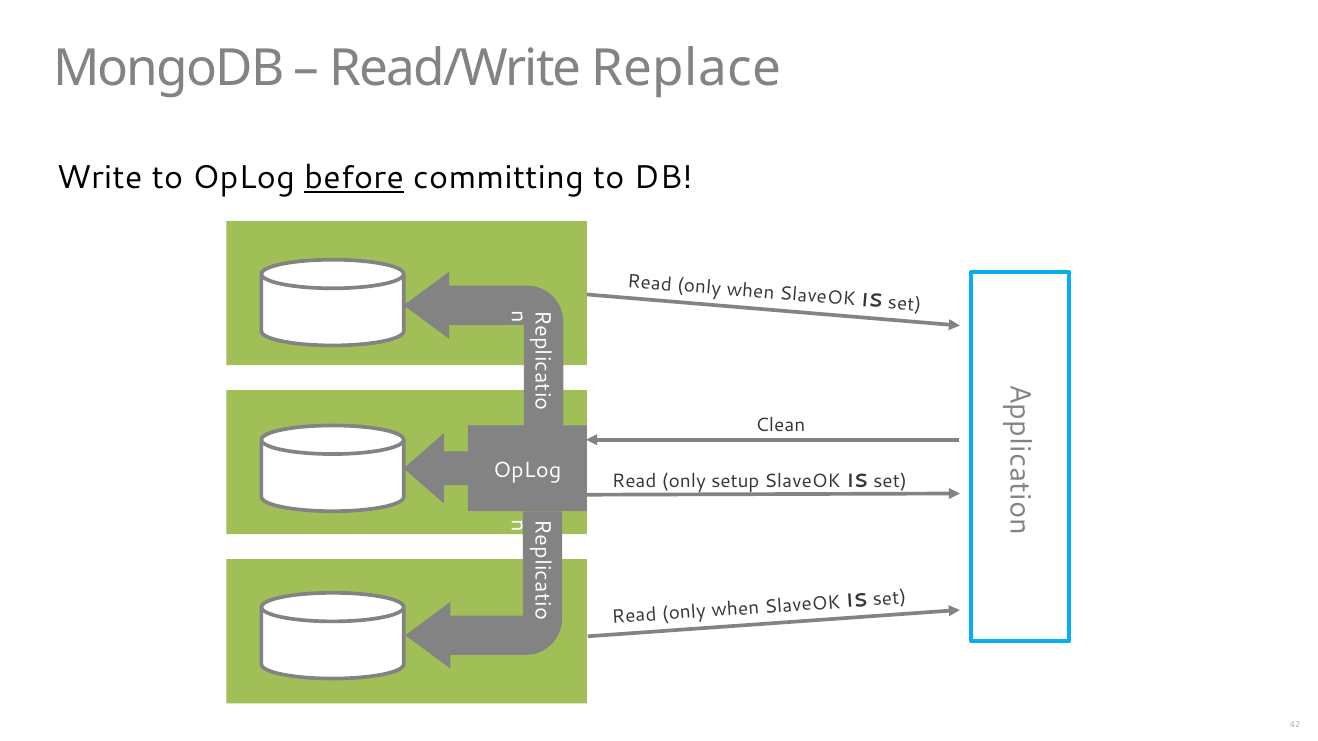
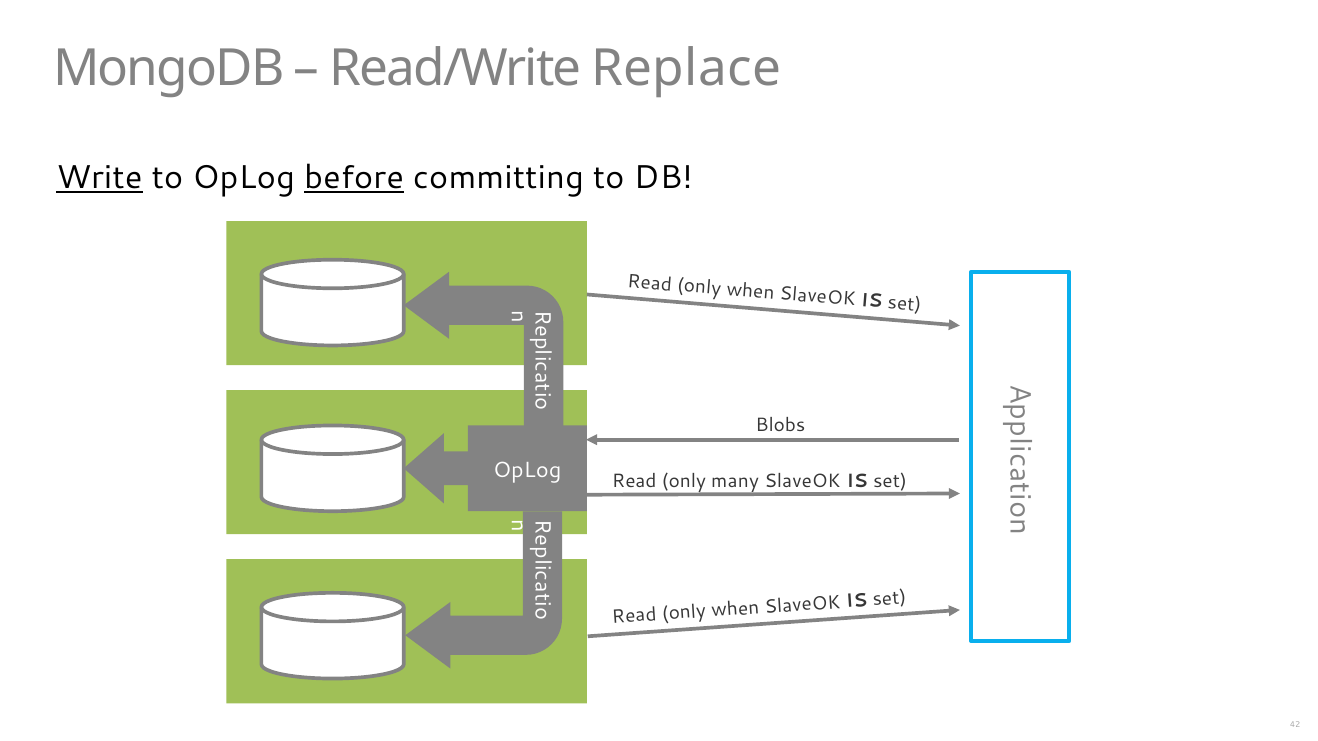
Write underline: none -> present (99, 178)
Clean: Clean -> Blobs (780, 425)
setup: setup -> many (735, 481)
